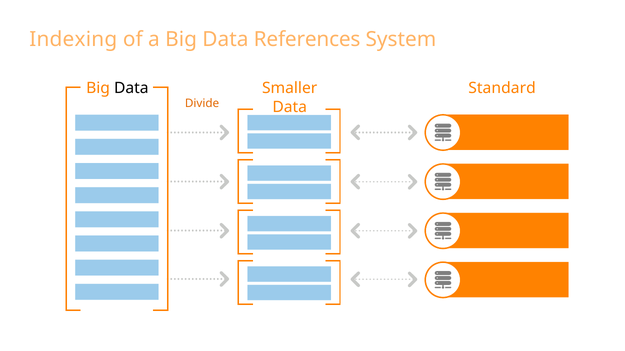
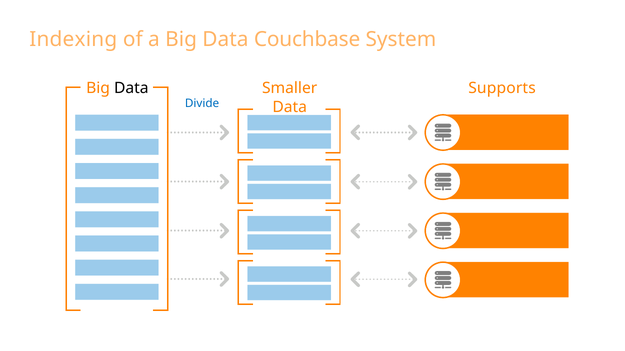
References: References -> Couchbase (307, 39)
Standard: Standard -> Supports (502, 88)
Divide colour: orange -> blue (202, 104)
